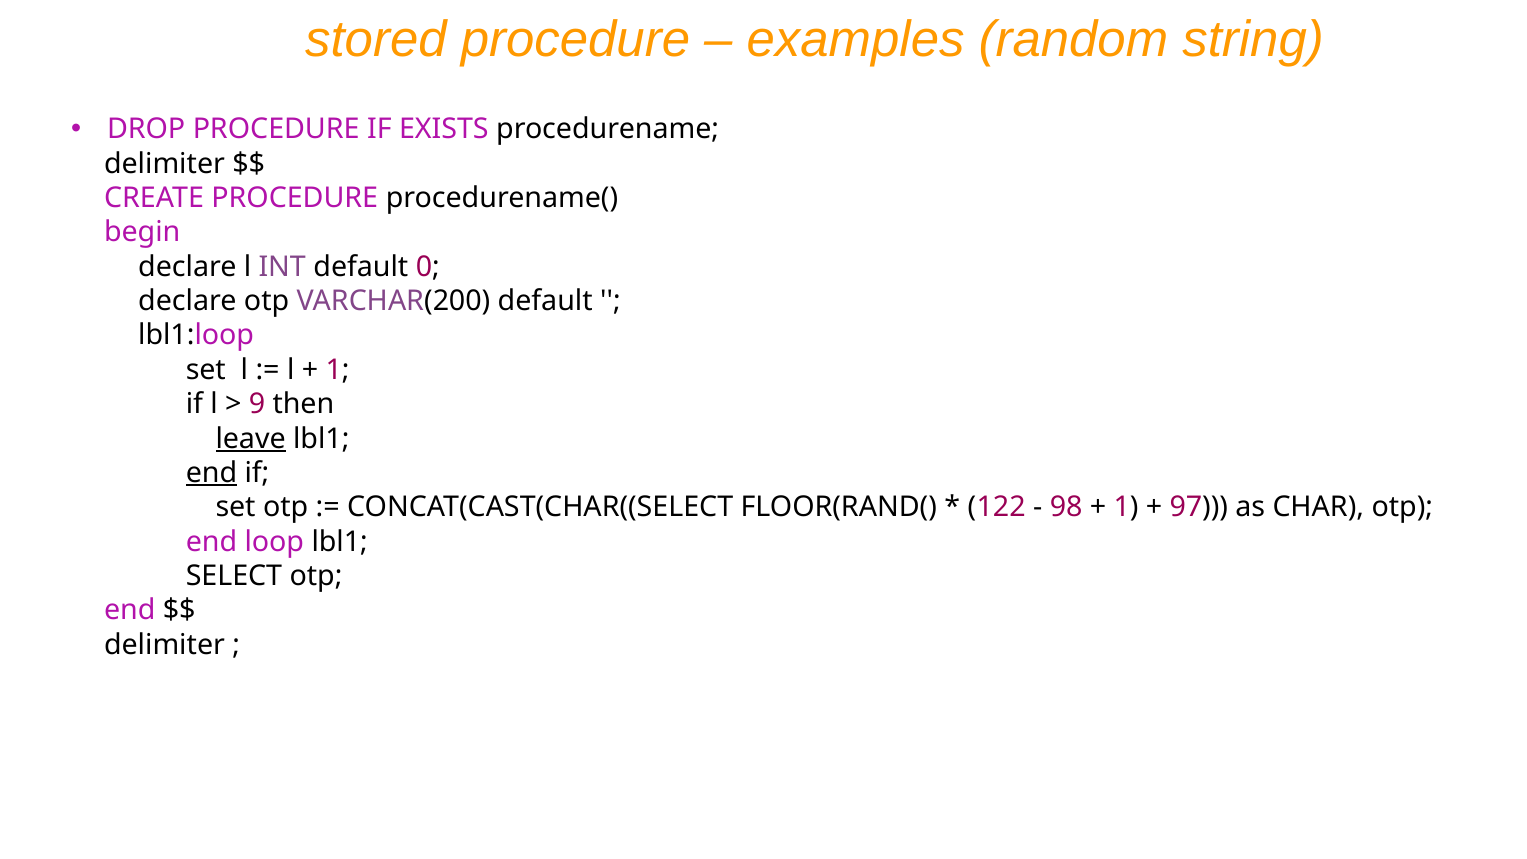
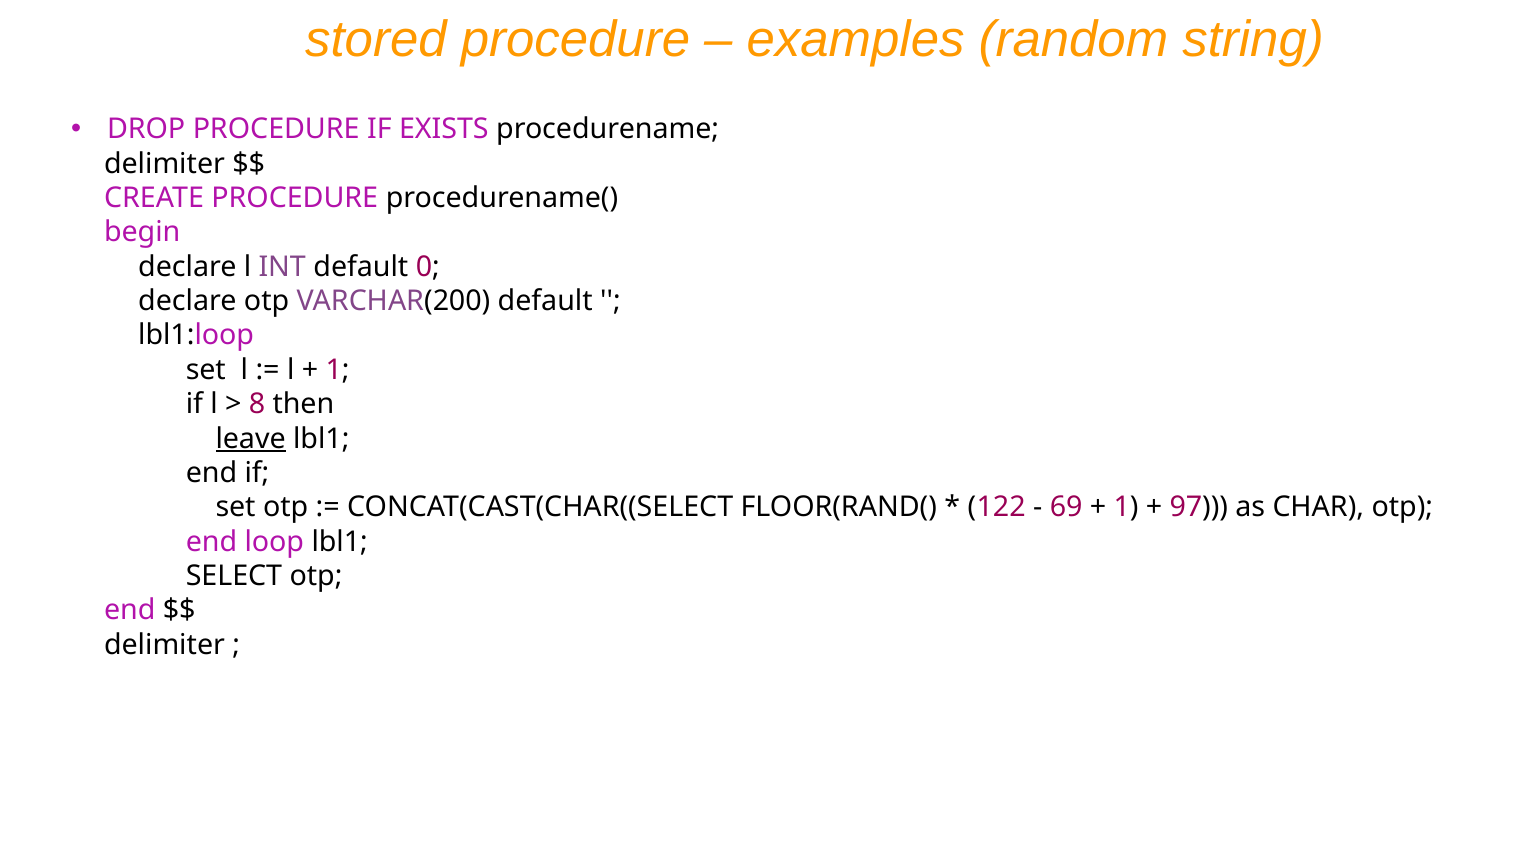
9: 9 -> 8 (257, 404)
end underline: present -> none (211, 473)
98: 98 -> 69 (1066, 507)
